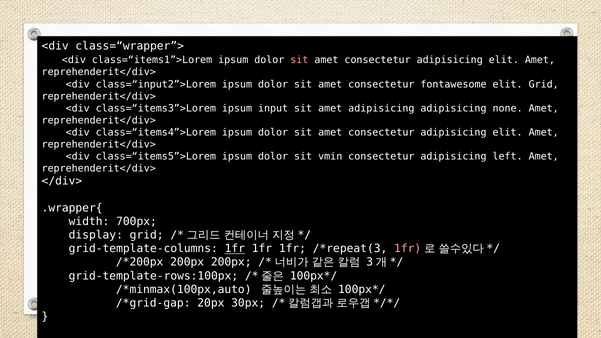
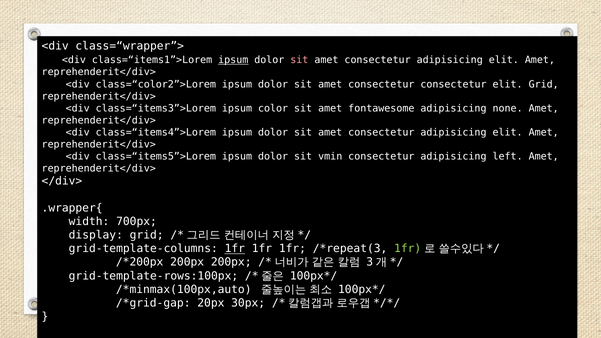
ipsum underline: none -> present (233, 60)
class=“input2”>Lorem: class=“input2”>Lorem -> class=“color2”>Lorem (156, 84)
fontawesome: fontawesome -> consectetur (454, 84)
input: input -> color (273, 108)
amet adipisicing: adipisicing -> fontawesome (381, 108)
1fr colour: pink -> light green (408, 249)
